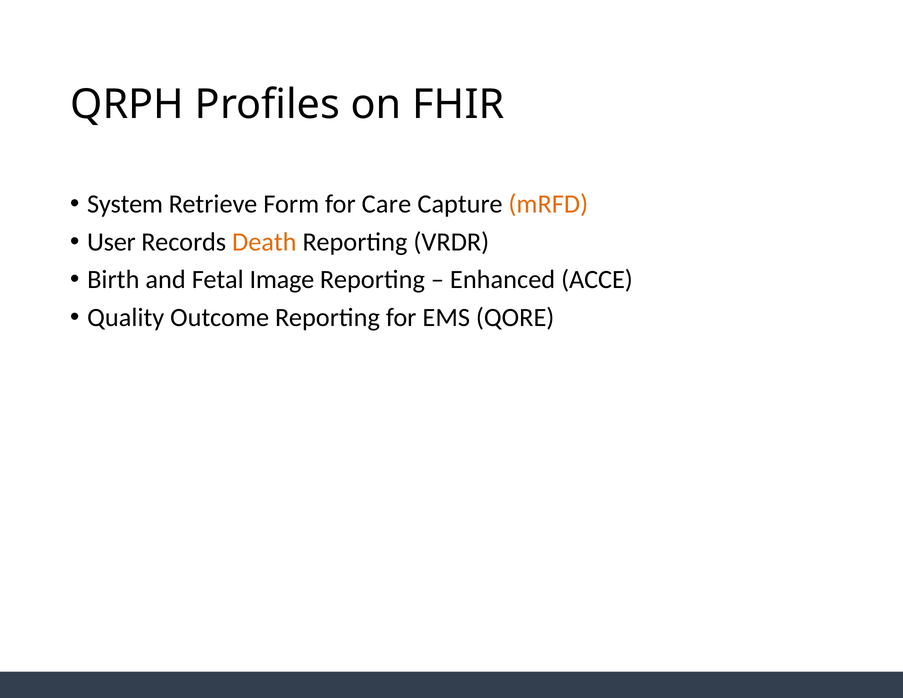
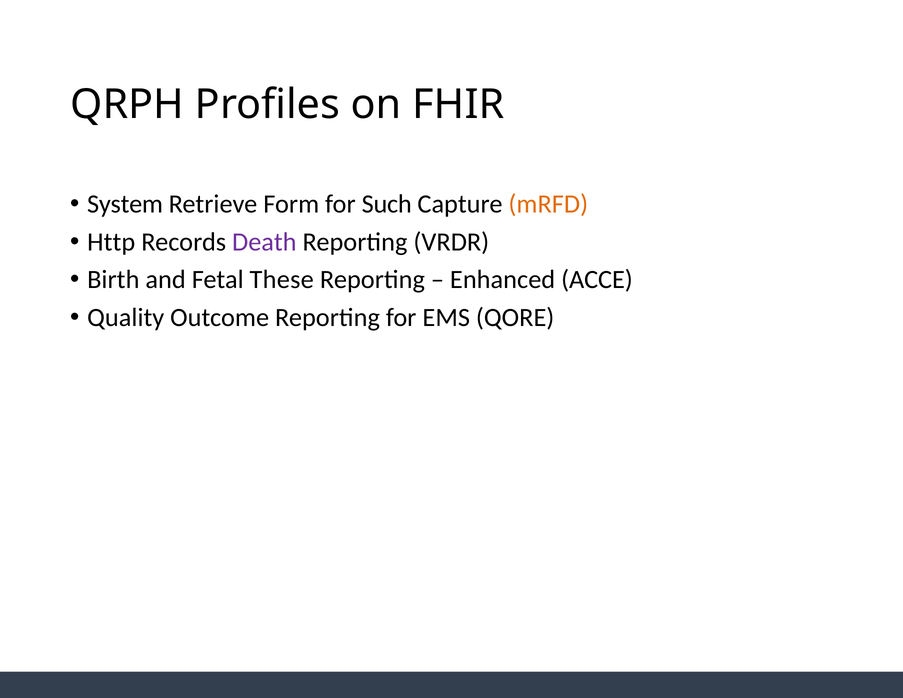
Care: Care -> Such (387, 204)
User: User -> Http (111, 242)
Death colour: orange -> purple (264, 242)
Image: Image -> These (282, 280)
